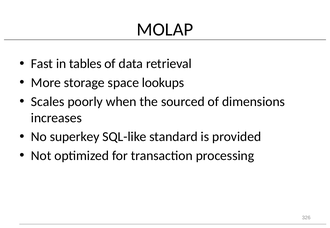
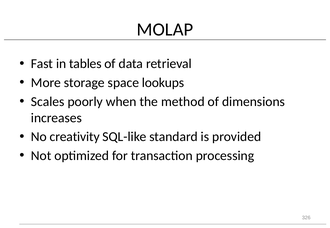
sourced: sourced -> method (183, 102)
superkey: superkey -> creativity (75, 137)
